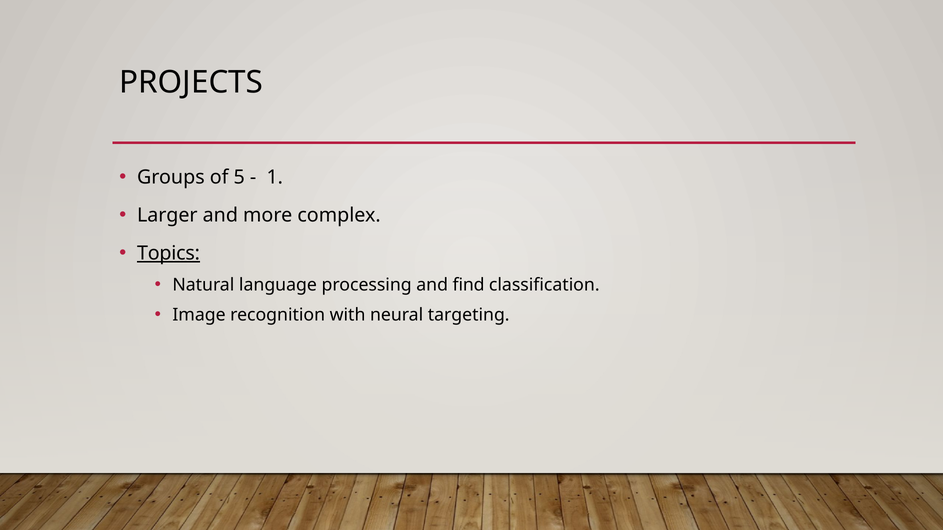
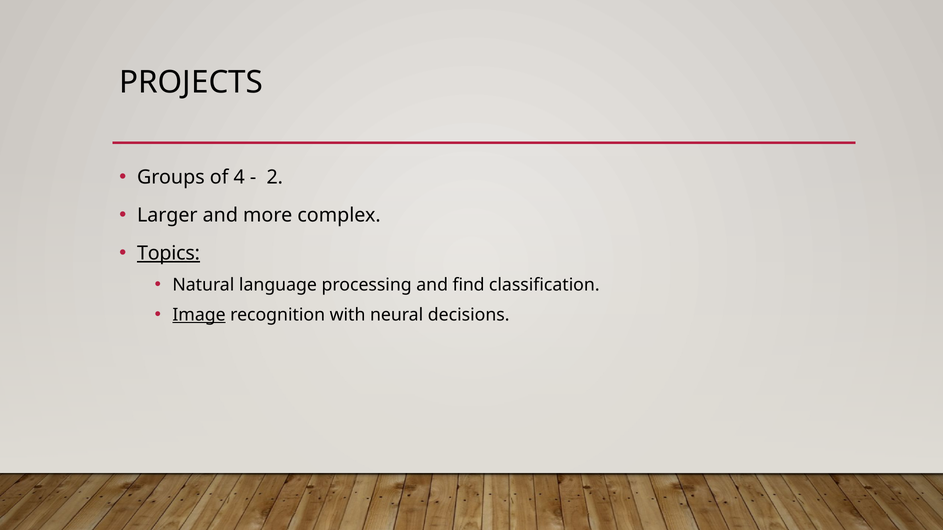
5: 5 -> 4 (239, 177)
1: 1 -> 2 (275, 177)
Image underline: none -> present (199, 315)
targeting: targeting -> decisions (469, 315)
